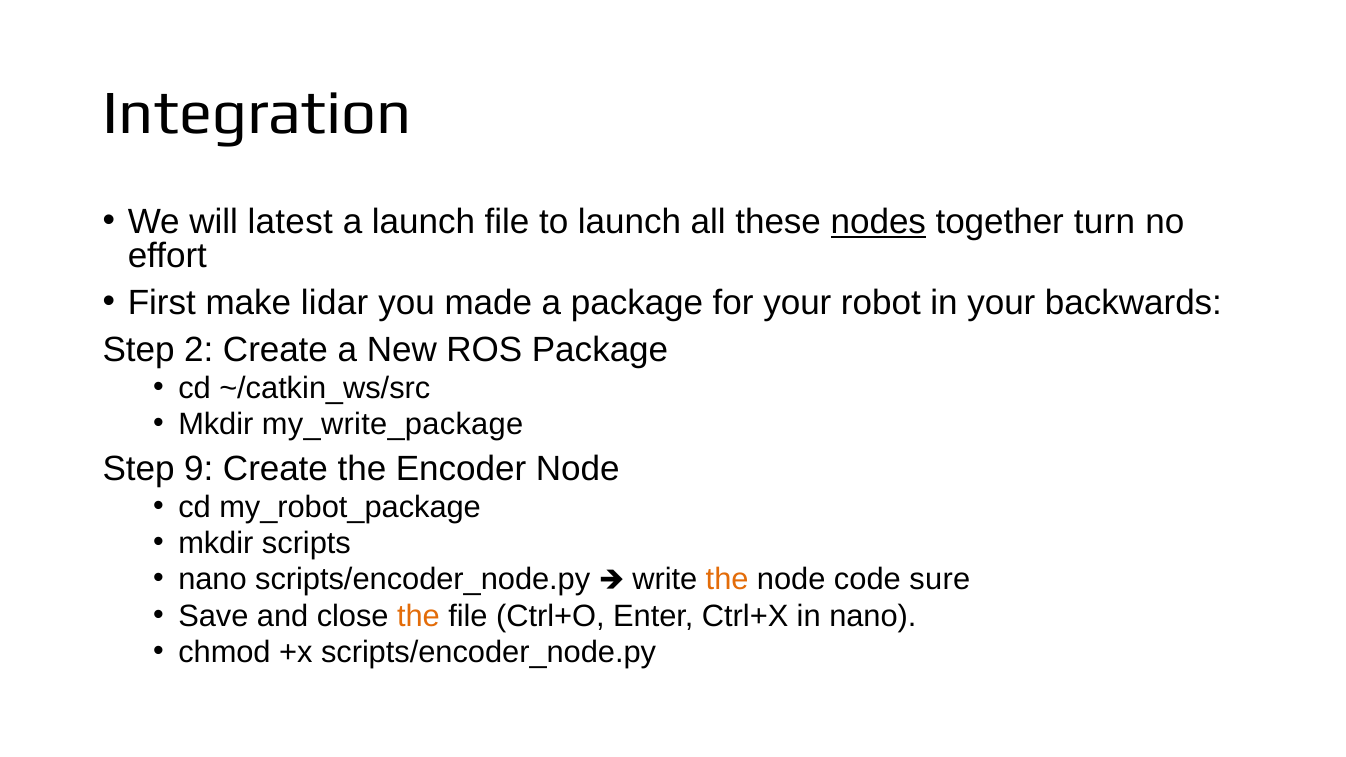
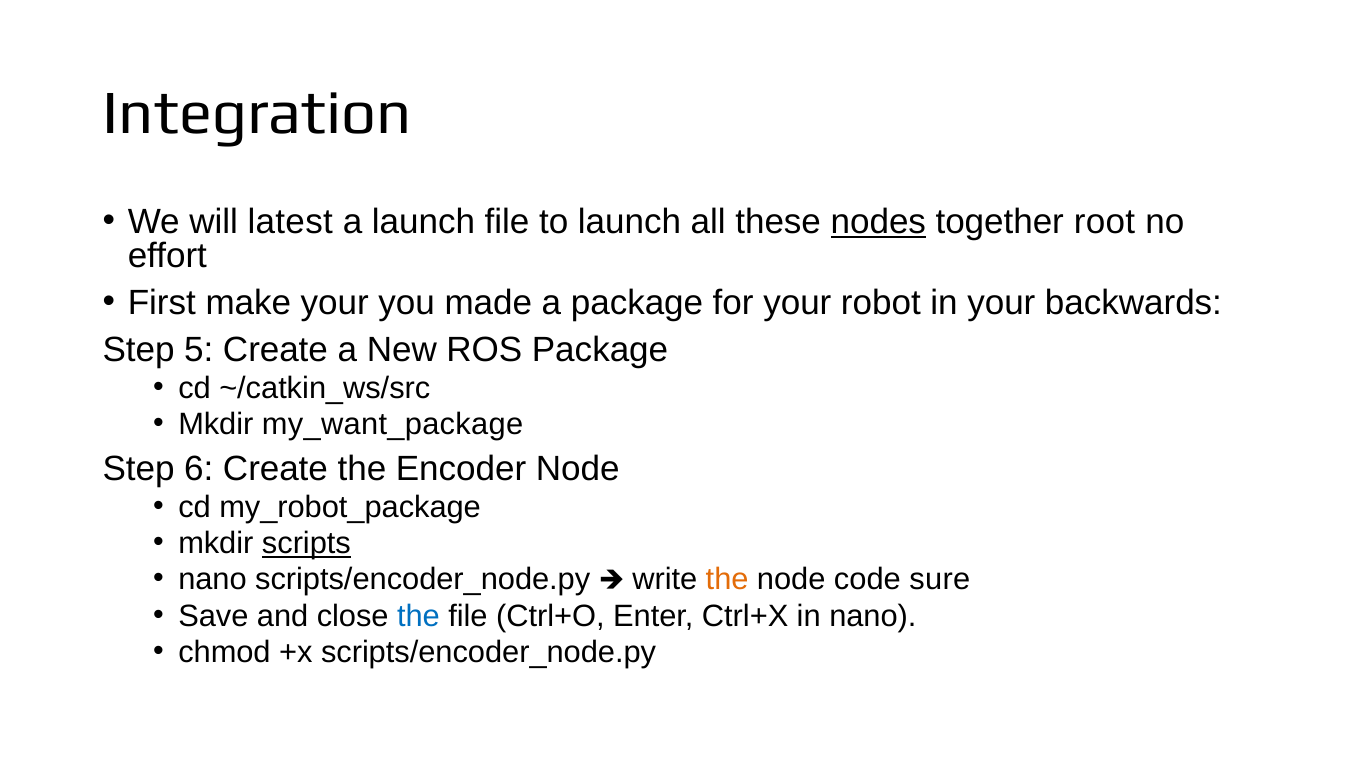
turn: turn -> root (1104, 222)
make lidar: lidar -> your (335, 303)
2: 2 -> 5 (199, 350)
my_write_package: my_write_package -> my_want_package (393, 424)
9: 9 -> 6 (199, 469)
scripts underline: none -> present (306, 543)
the colour: orange -> blue (418, 616)
